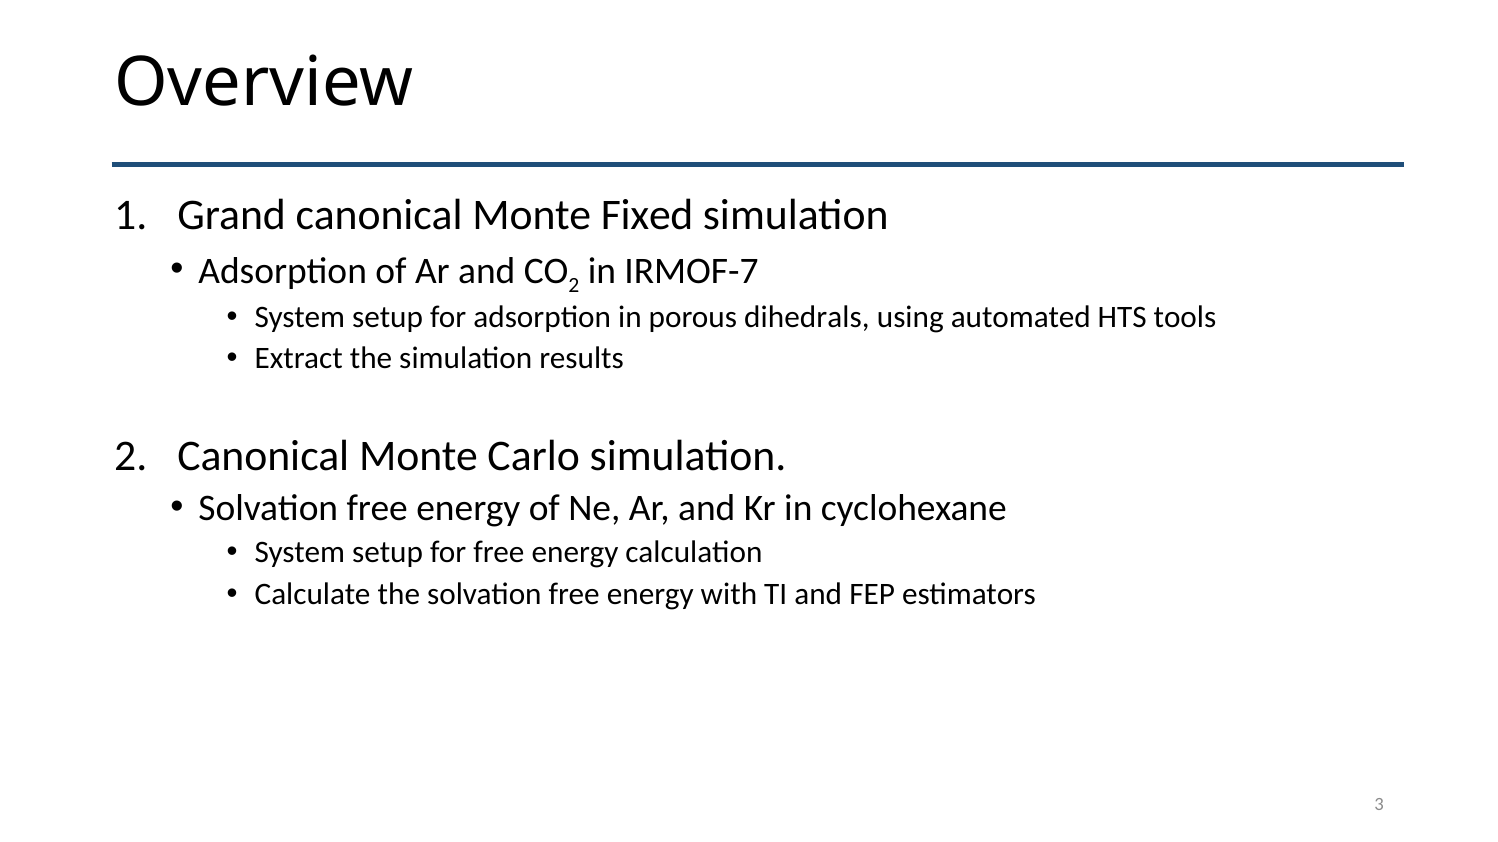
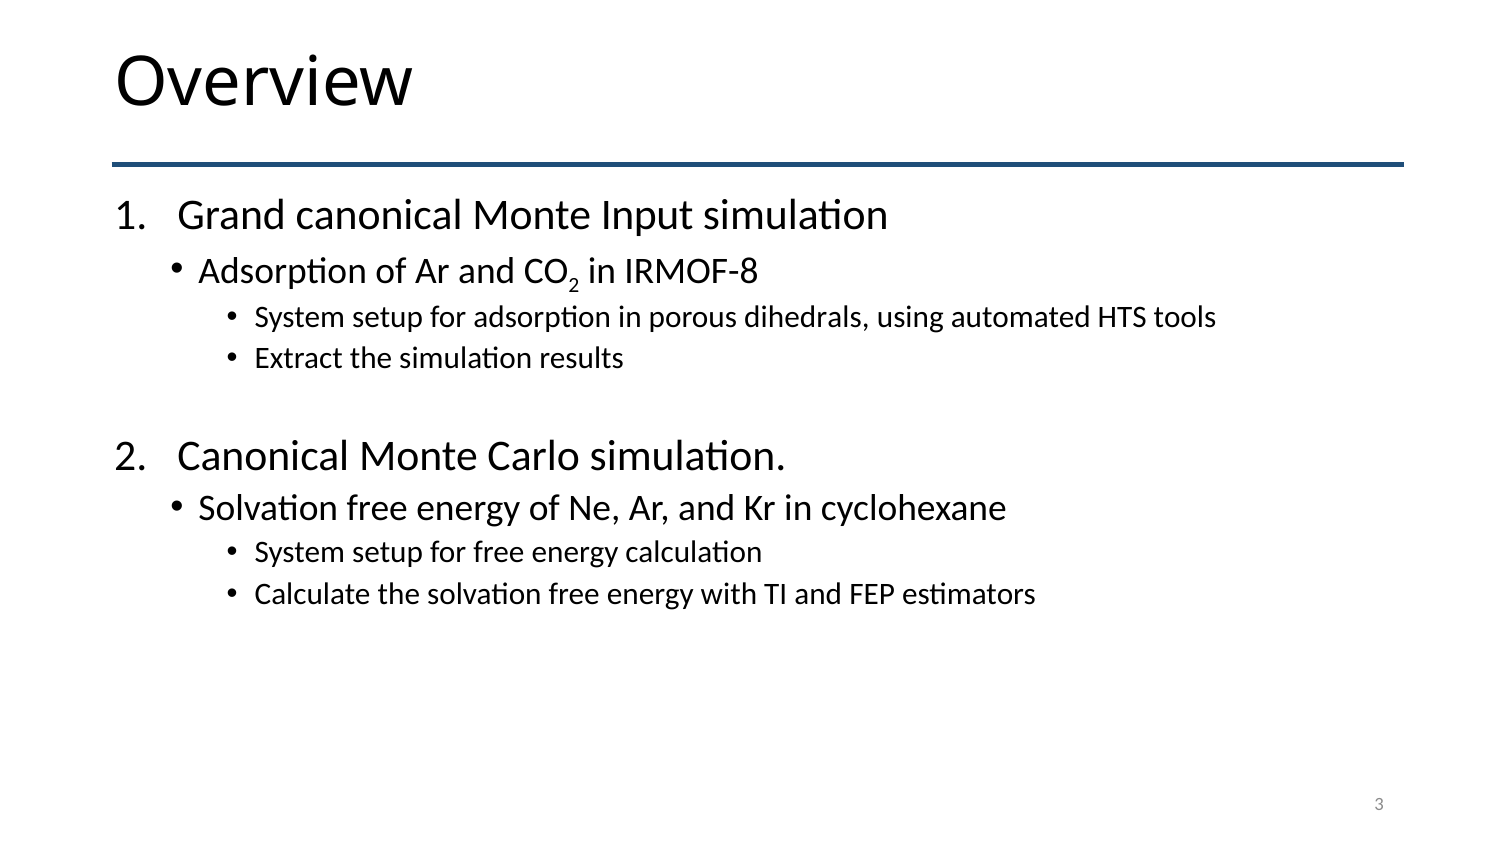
Fixed: Fixed -> Input (647, 215)
IRMOF-7: IRMOF-7 -> IRMOF-8 (691, 271)
